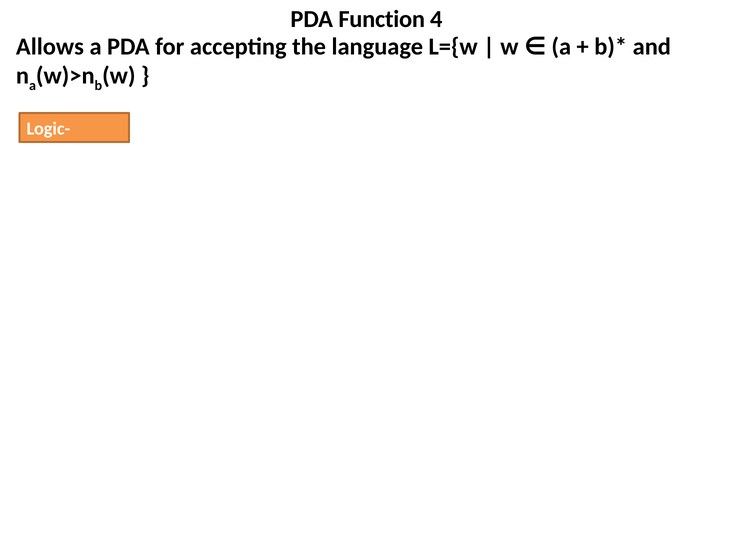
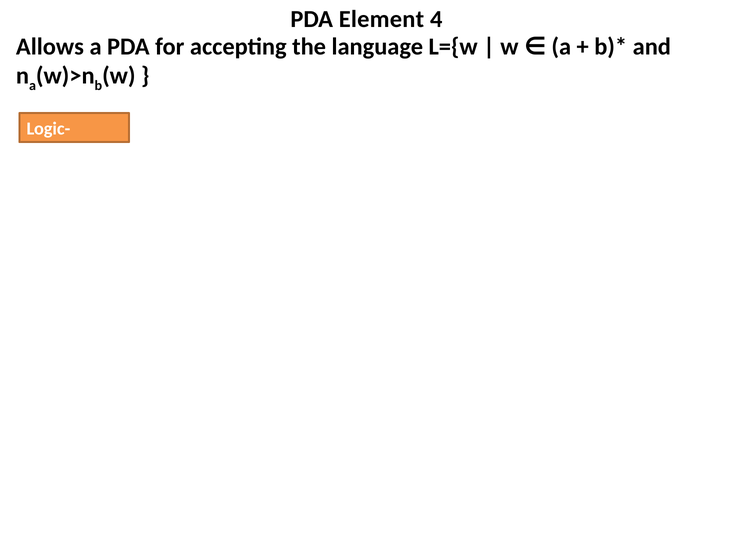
Function: Function -> Element (381, 19)
